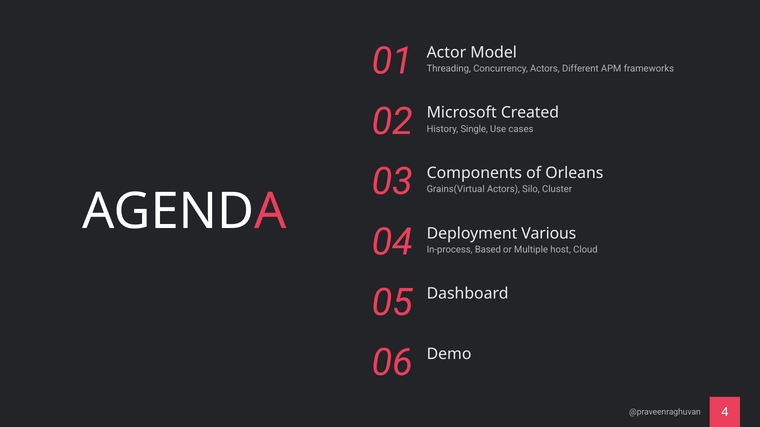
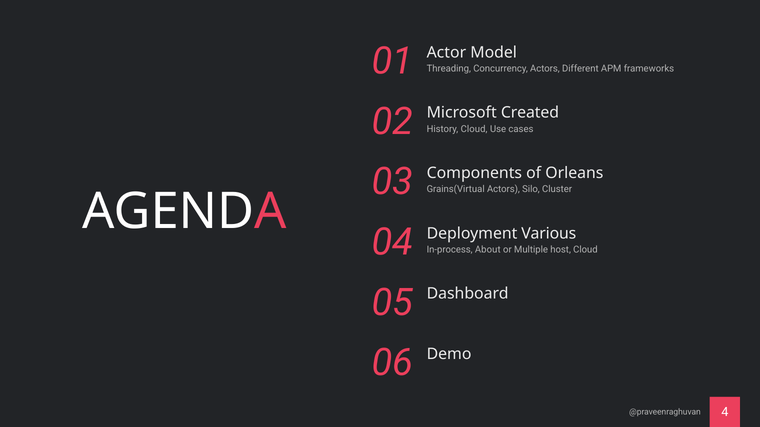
History Single: Single -> Cloud (474, 129)
Based: Based -> About (488, 250)
